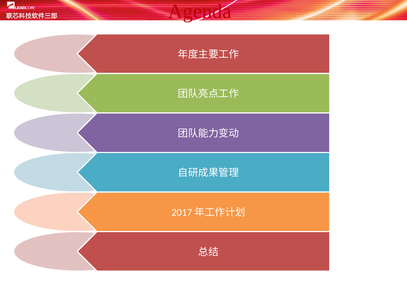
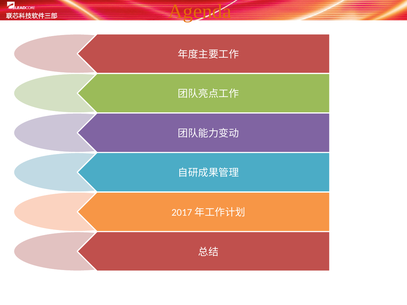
Agenda colour: red -> orange (200, 11)
